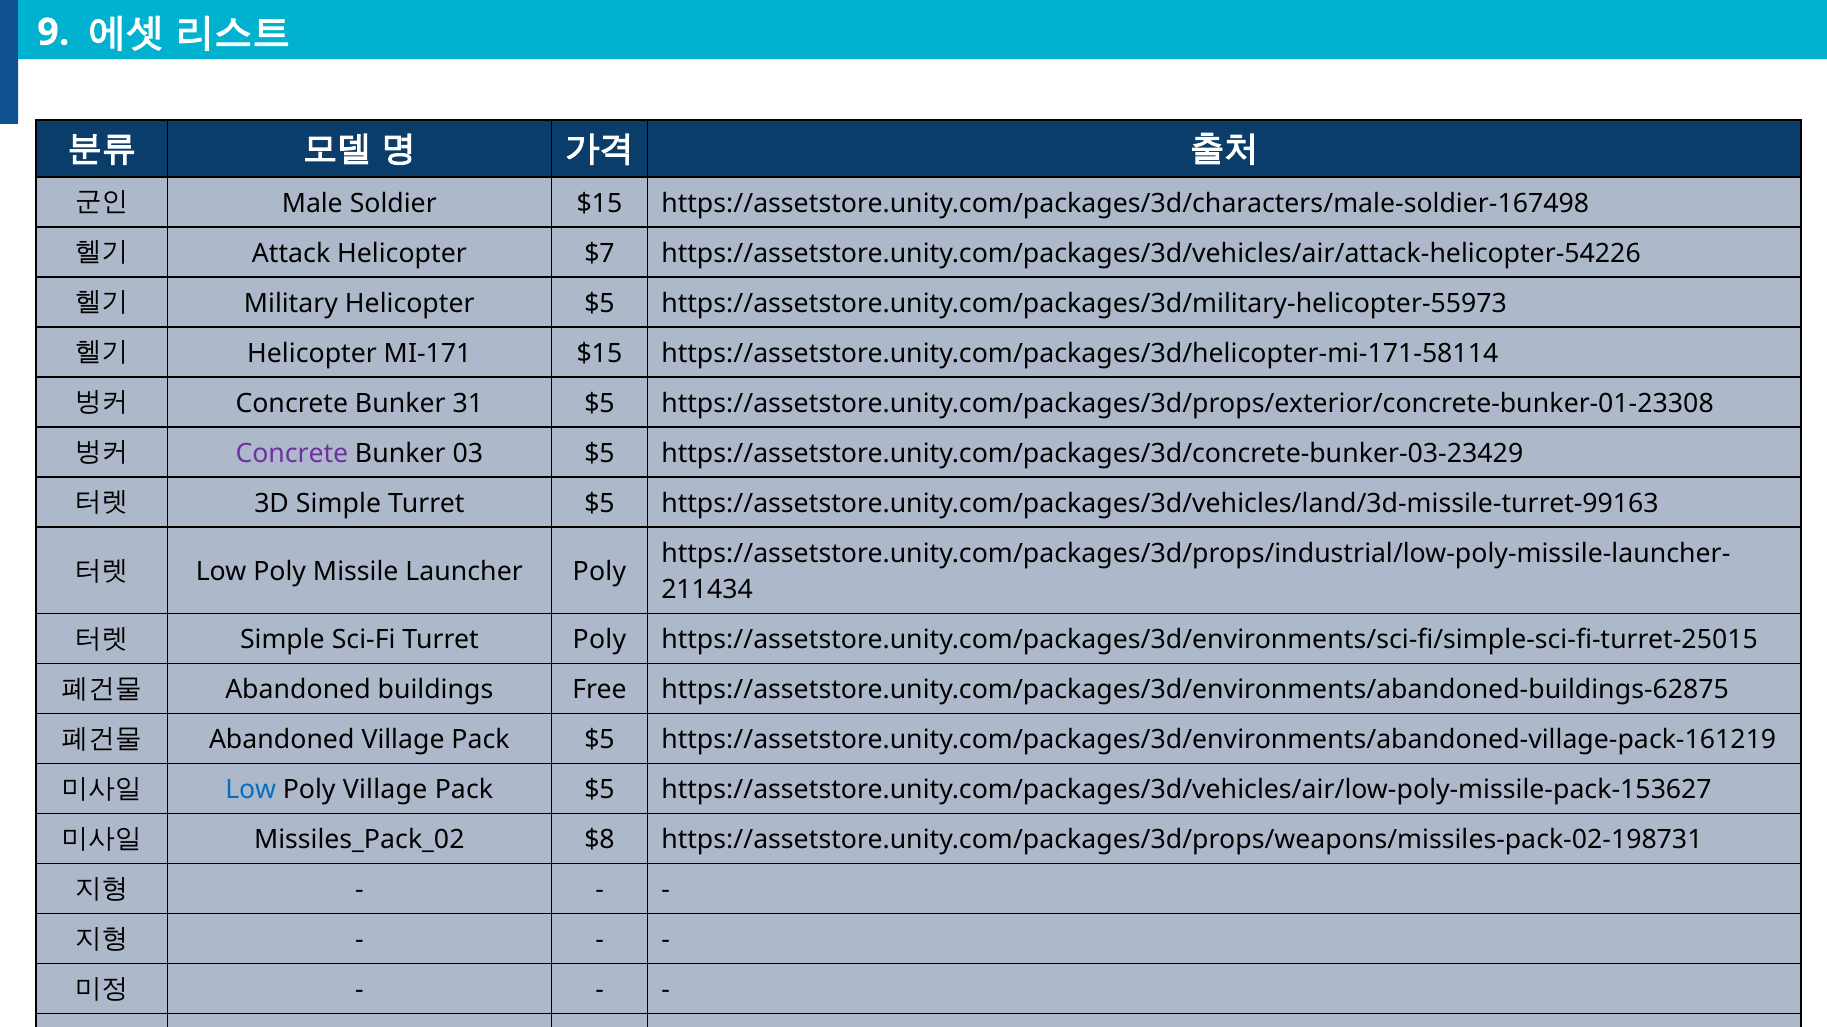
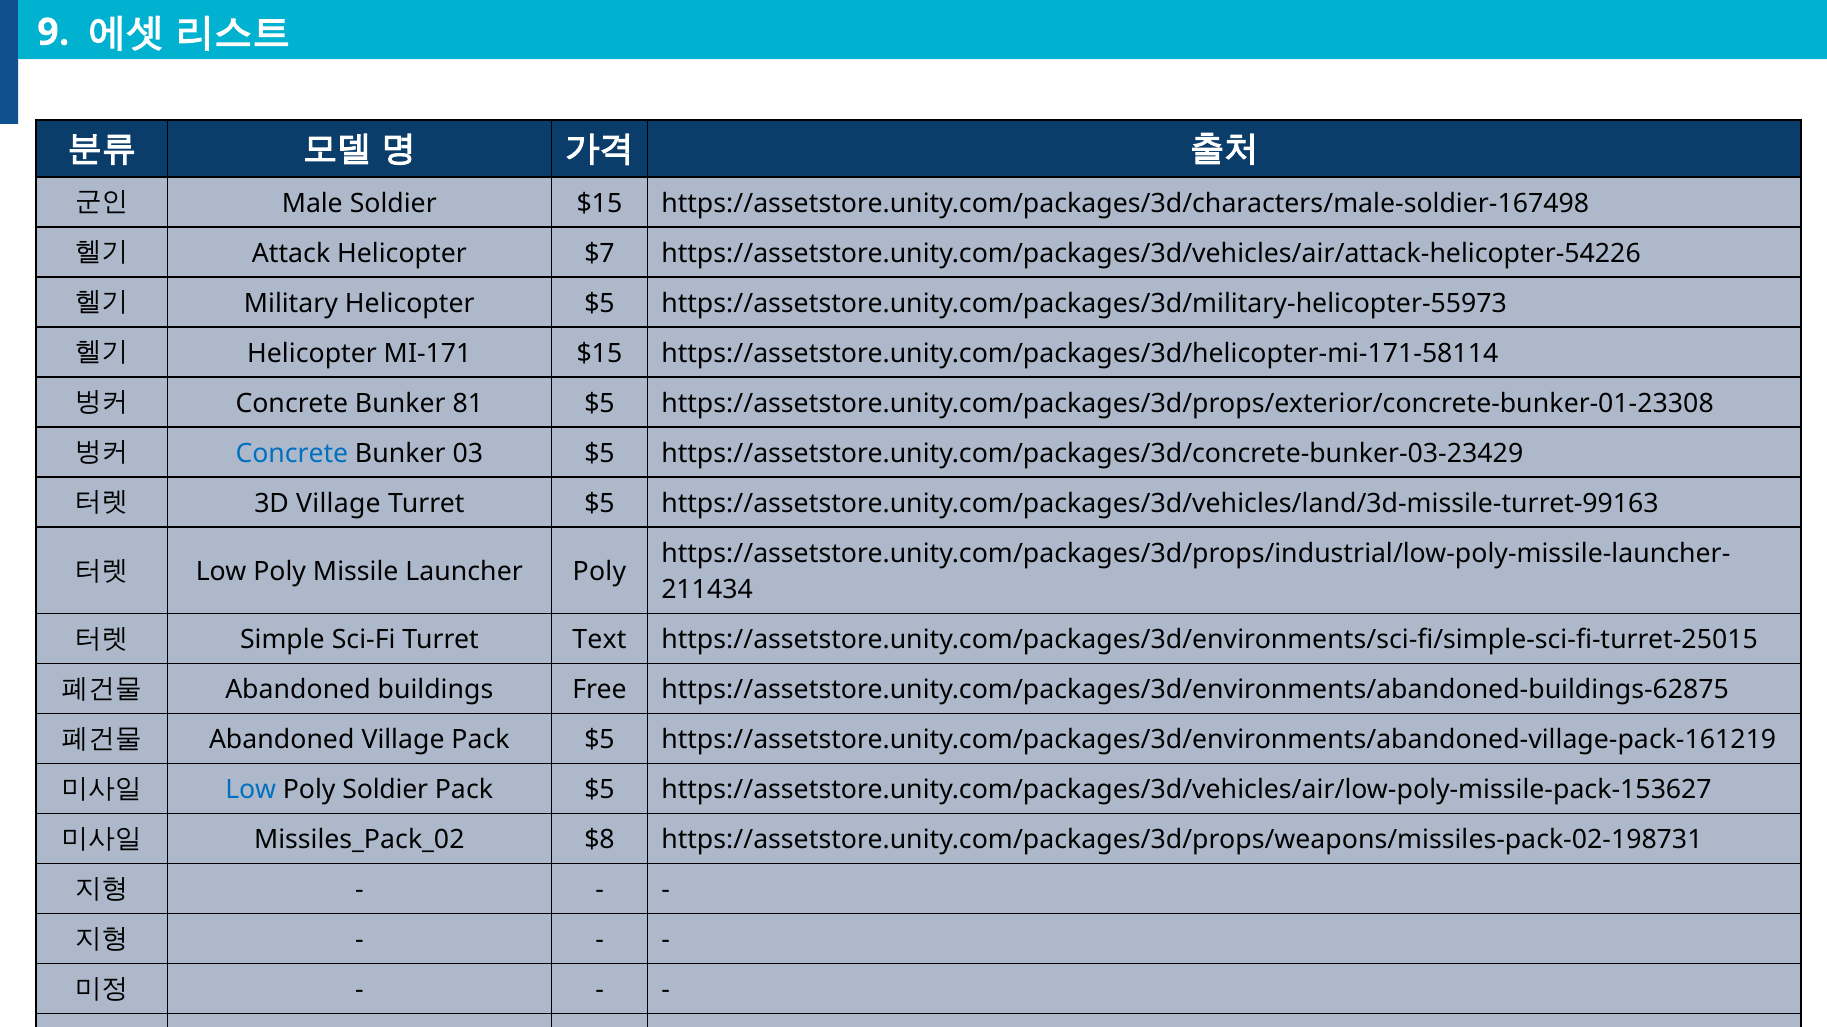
31: 31 -> 81 (468, 404)
Concrete colour: purple -> blue (292, 454)
3D Simple: Simple -> Village (338, 504)
Turret Poly: Poly -> Text (599, 640)
Poly Village: Village -> Soldier (385, 791)
